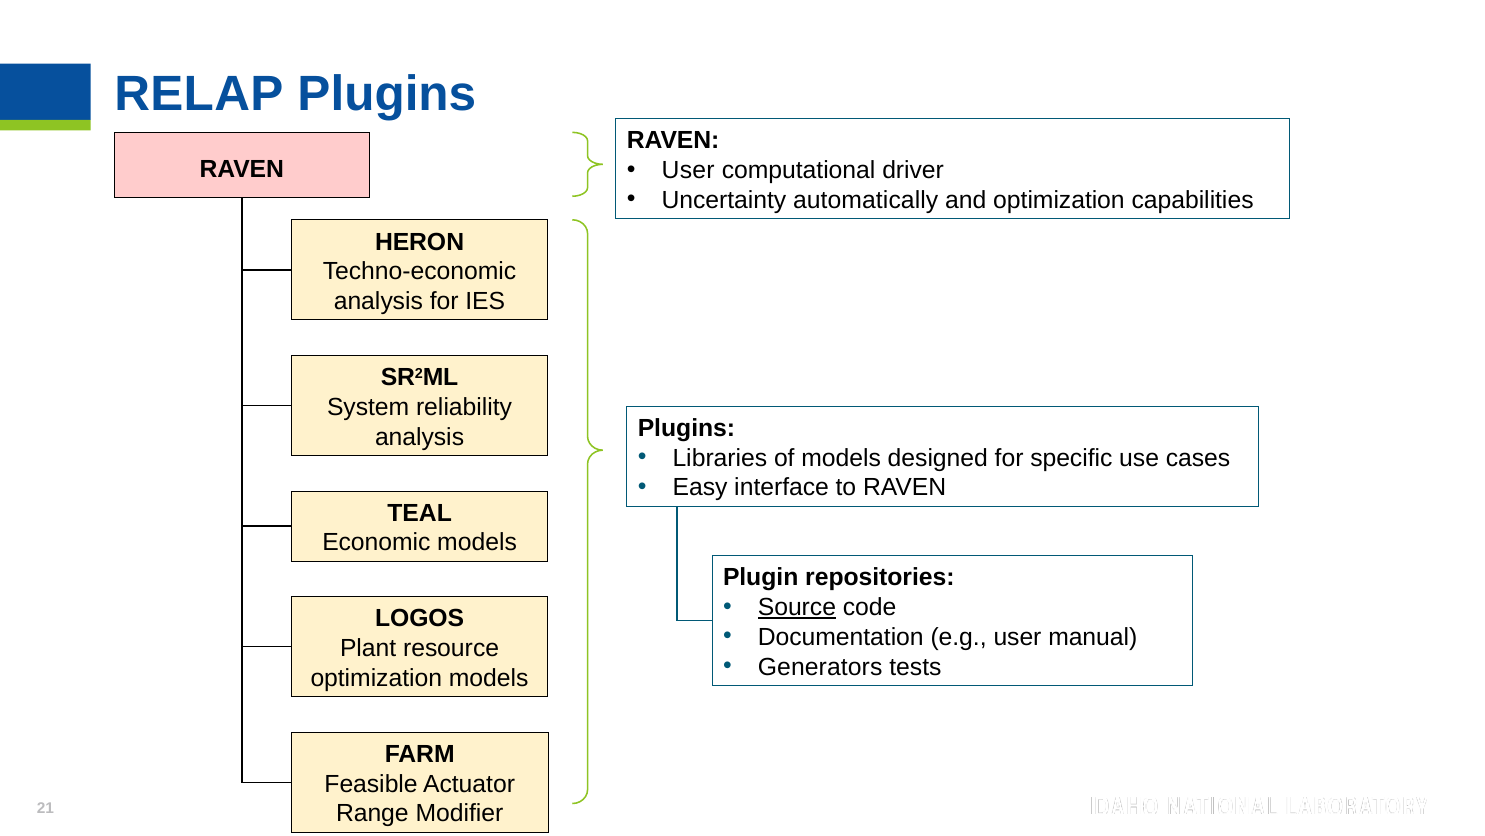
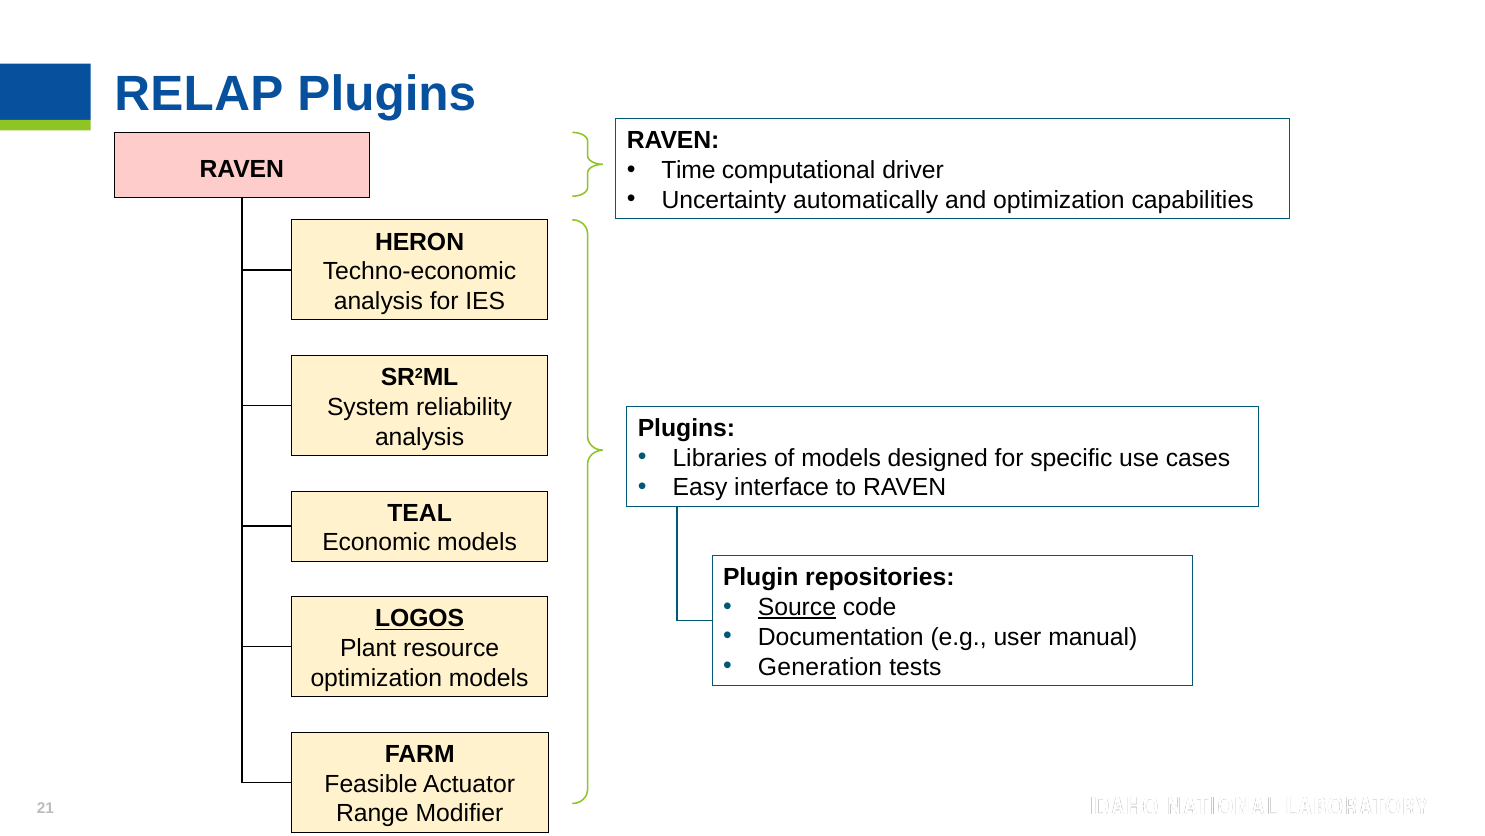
User: User -> Time (688, 170)
LOGOS underline: none -> present (420, 618)
Generators: Generators -> Generation (820, 666)
